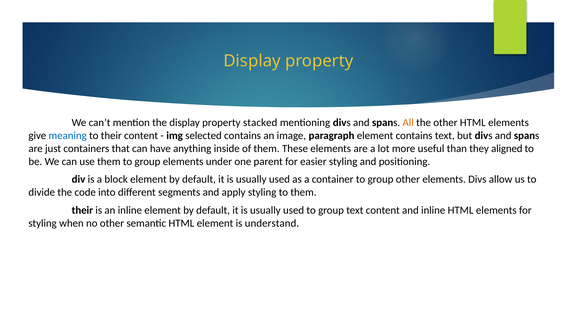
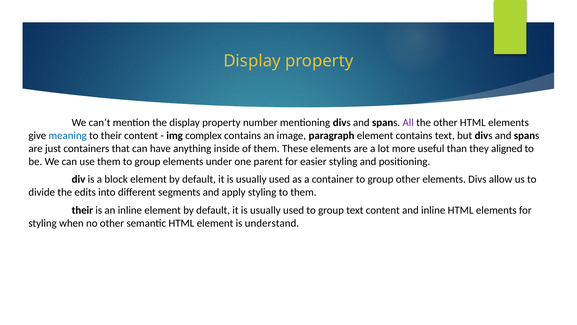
stacked: stacked -> number (260, 122)
All colour: orange -> purple (408, 122)
selected: selected -> complex (204, 135)
code: code -> edits (85, 192)
